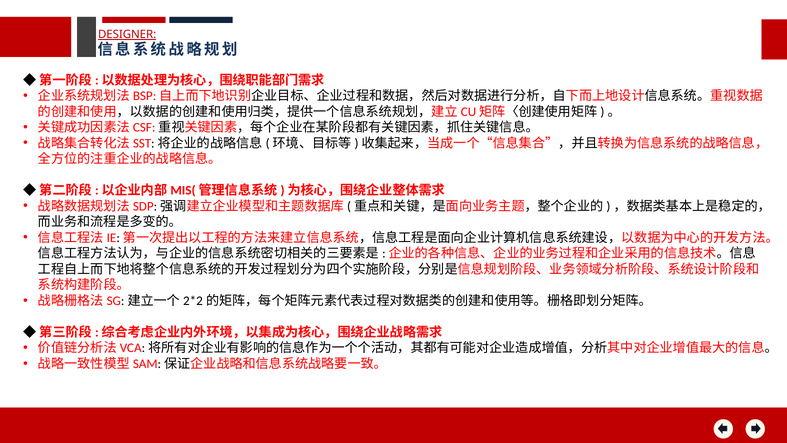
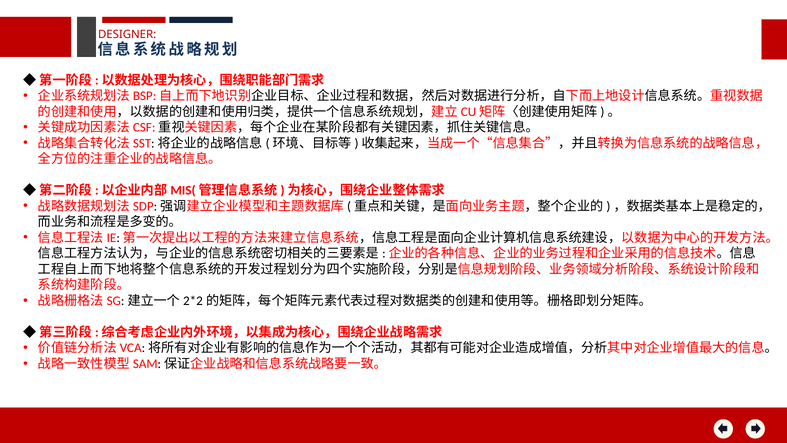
DESIGNER underline: present -> none (127, 35)
